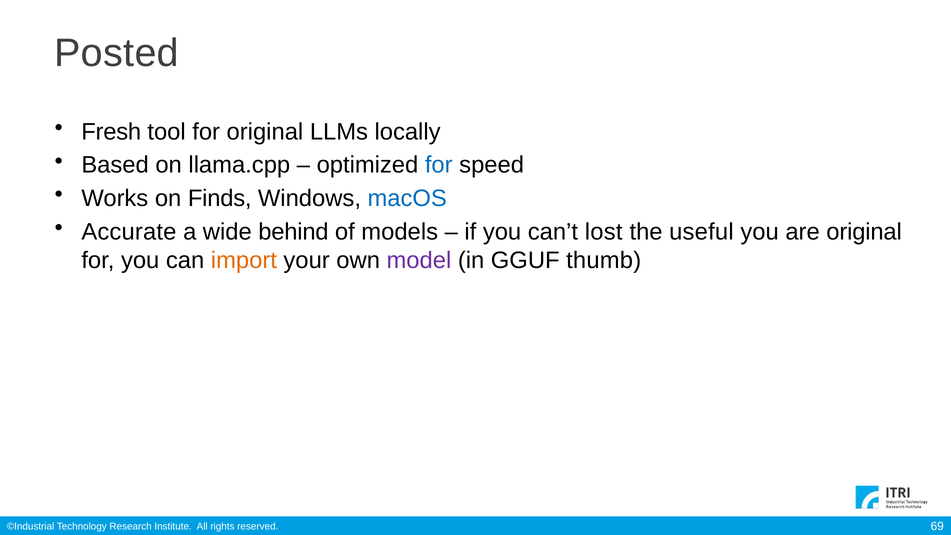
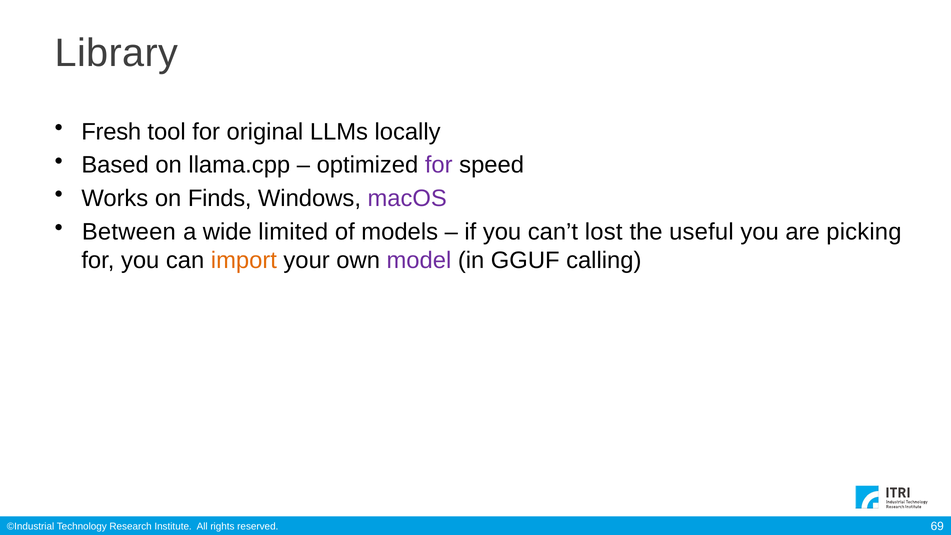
Posted: Posted -> Library (116, 53)
for colour: blue -> purple (439, 165)
macOS colour: blue -> purple (407, 198)
Accurate: Accurate -> Between (129, 232)
behind: behind -> limited (293, 232)
are original: original -> picking (864, 232)
thumb: thumb -> calling (604, 260)
